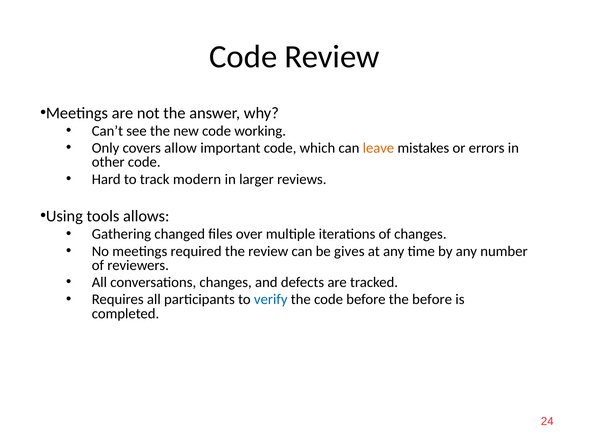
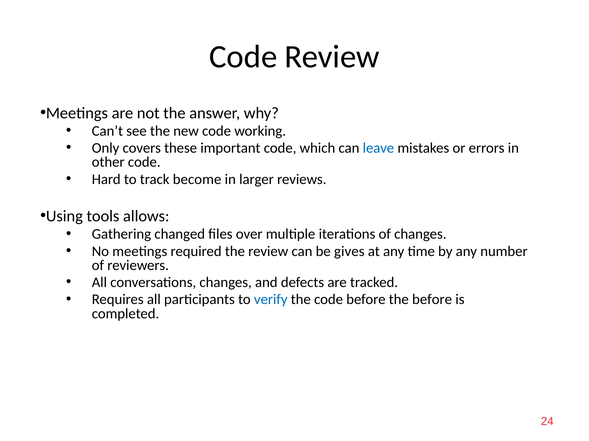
allow: allow -> these (181, 148)
leave colour: orange -> blue (378, 148)
modern: modern -> become (197, 179)
